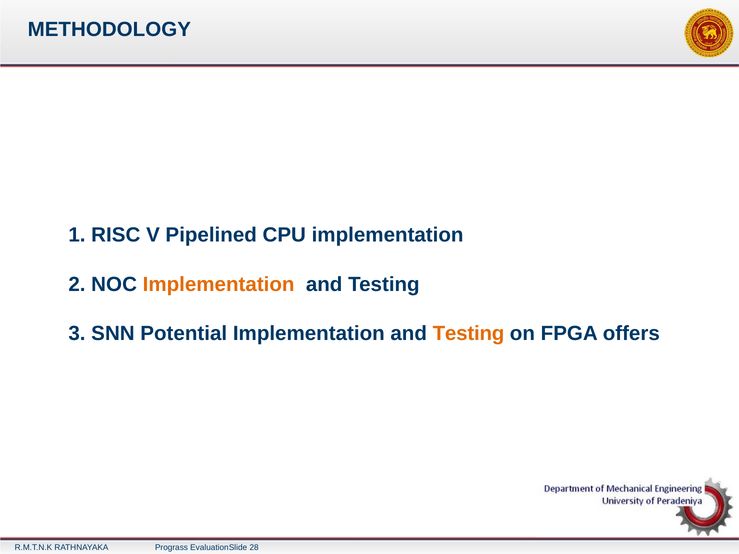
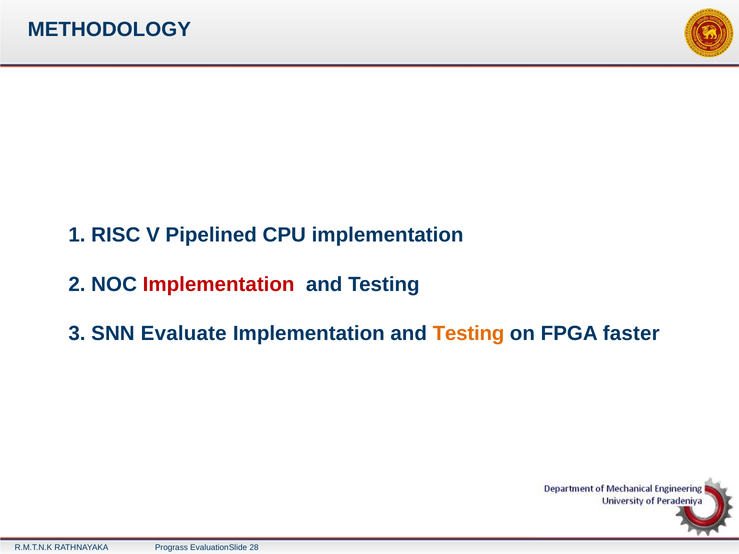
Implementation colour: orange -> red (219, 284)
Potential: Potential -> Evaluate (184, 334)
offers: offers -> faster (631, 334)
